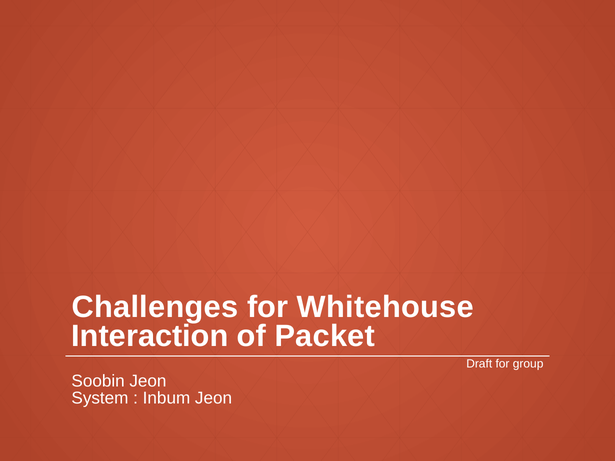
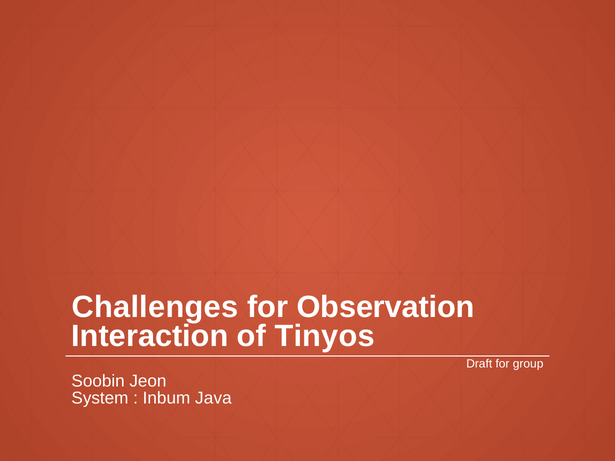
Whitehouse: Whitehouse -> Observation (386, 307)
Packet: Packet -> Tinyos (325, 336)
Inbum Jeon: Jeon -> Java (213, 398)
